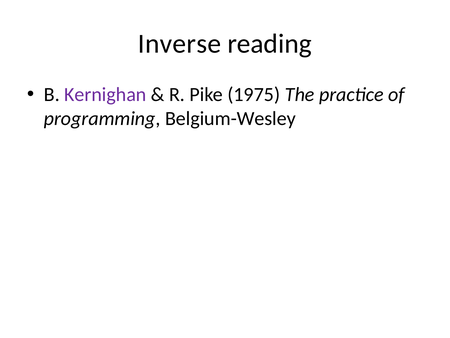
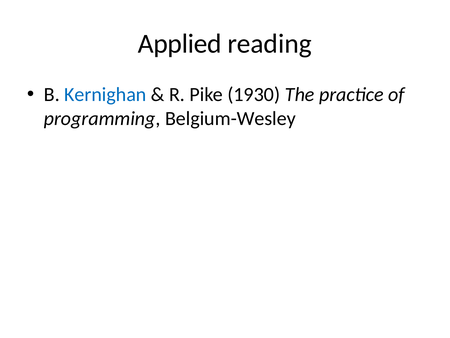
Inverse: Inverse -> Applied (180, 44)
Kernighan colour: purple -> blue (105, 94)
1975: 1975 -> 1930 (254, 94)
